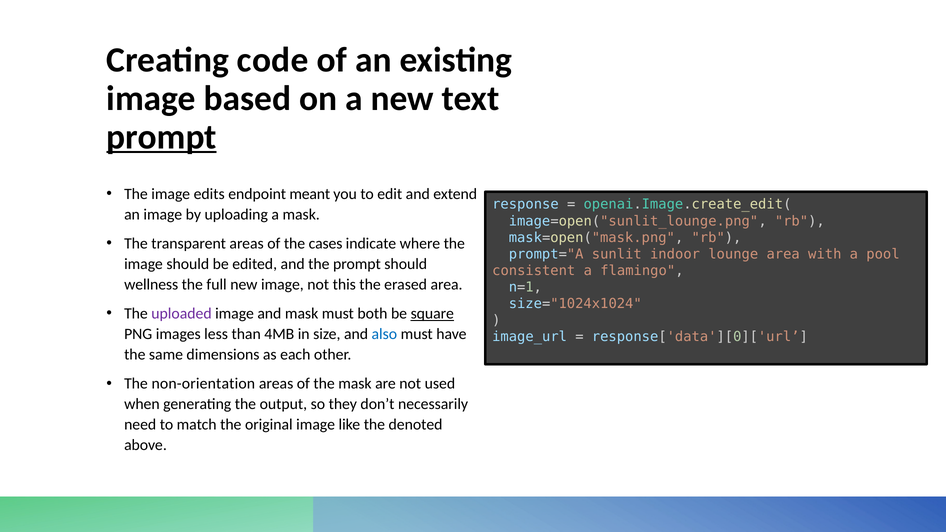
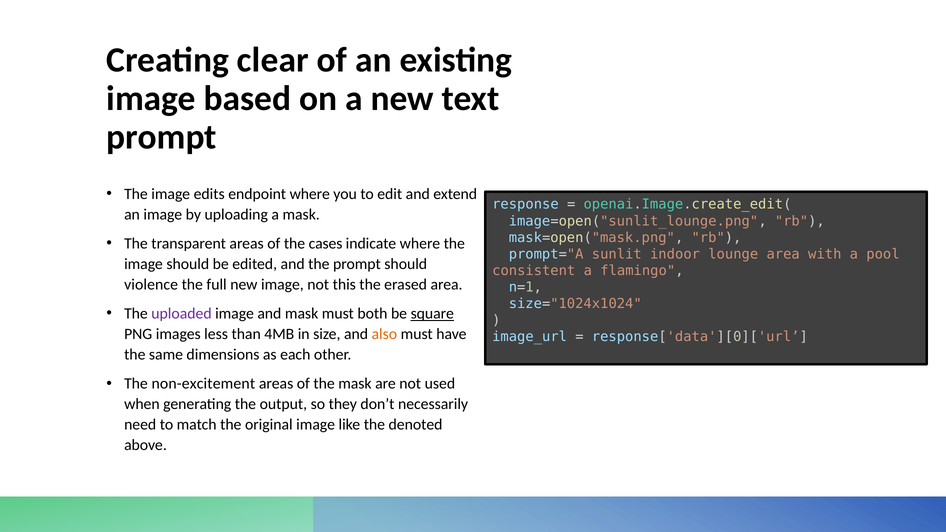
code: code -> clear (273, 60)
prompt underline: present -> none (162, 137)
endpoint meant: meant -> where (310, 194)
wellness: wellness -> violence (151, 284)
also colour: blue -> orange (384, 334)
non-orientation: non-orientation -> non-excitement (203, 384)
